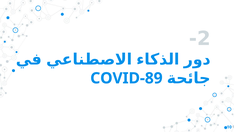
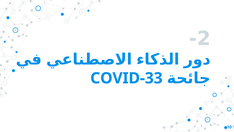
COVID-89: COVID-89 -> COVID-33 (126, 78)
